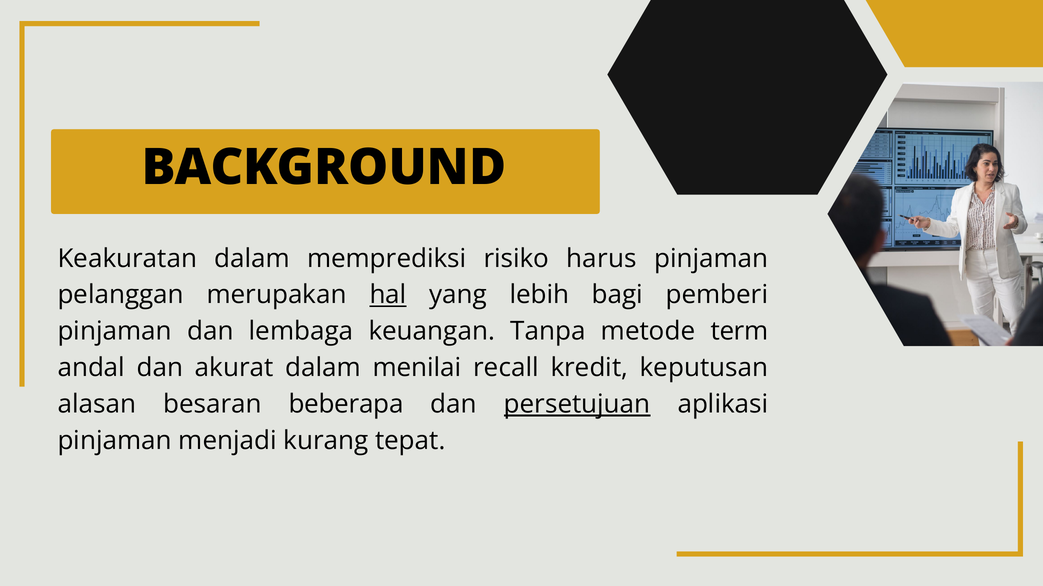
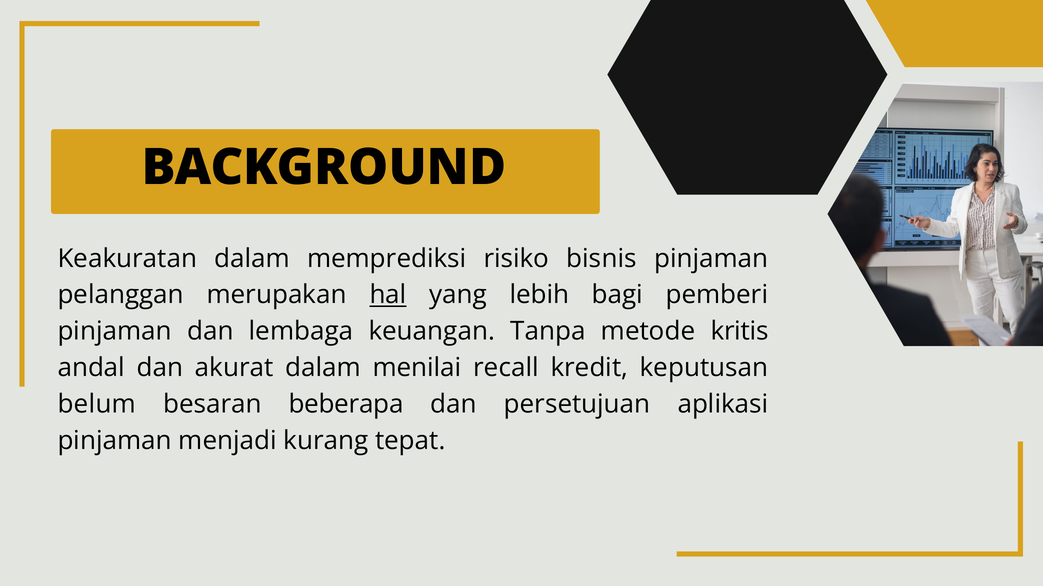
harus: harus -> bisnis (602, 259)
term: term -> kritis (740, 332)
alasan: alasan -> belum (97, 405)
persetujuan underline: present -> none (577, 405)
